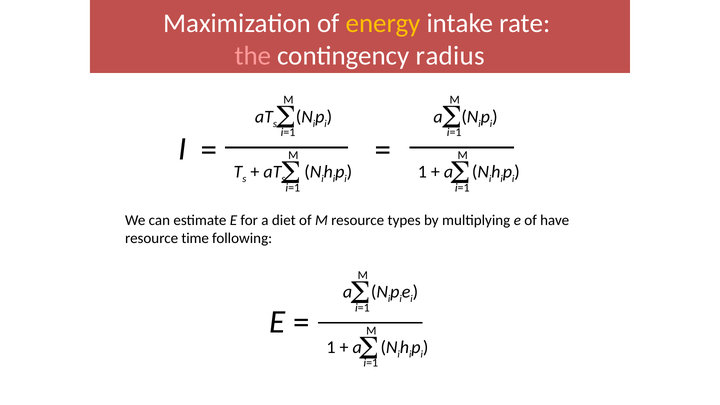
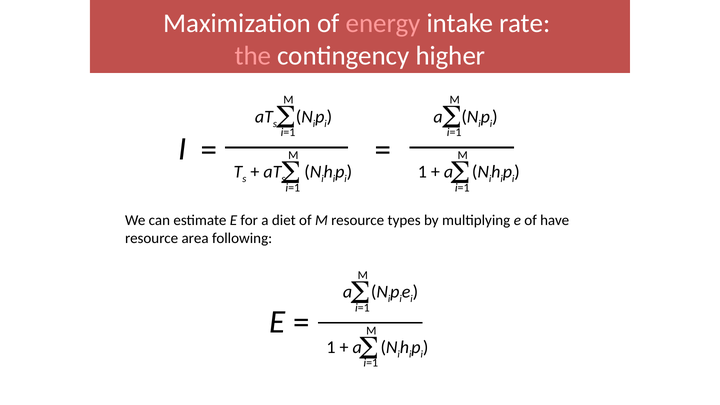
energy colour: yellow -> pink (383, 24)
radius: radius -> higher (450, 56)
time: time -> area (195, 238)
